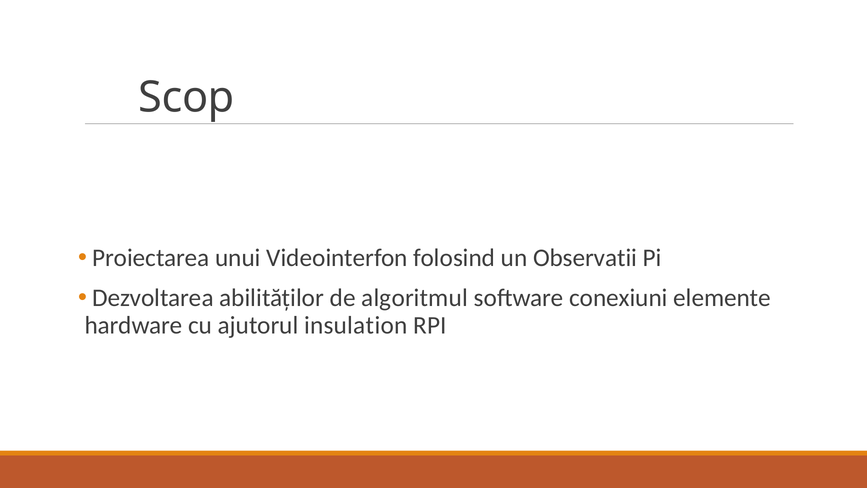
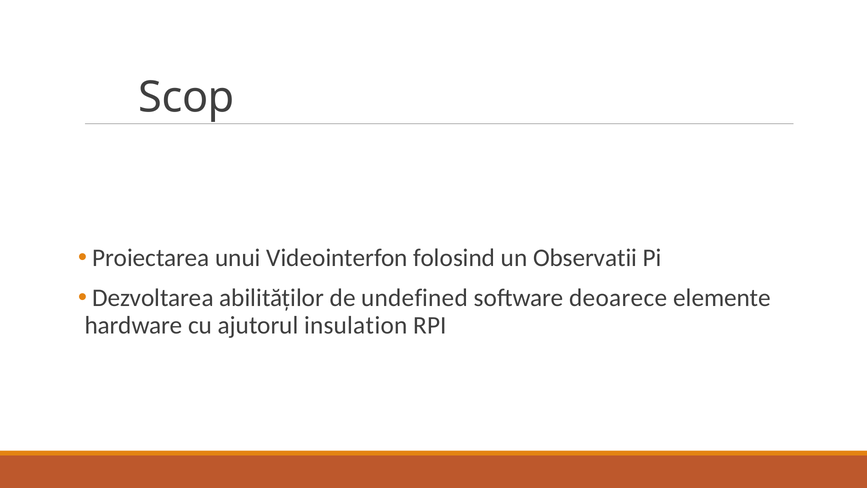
algoritmul: algoritmul -> undefined (415, 298)
conexiuni: conexiuni -> deoarece (618, 298)
